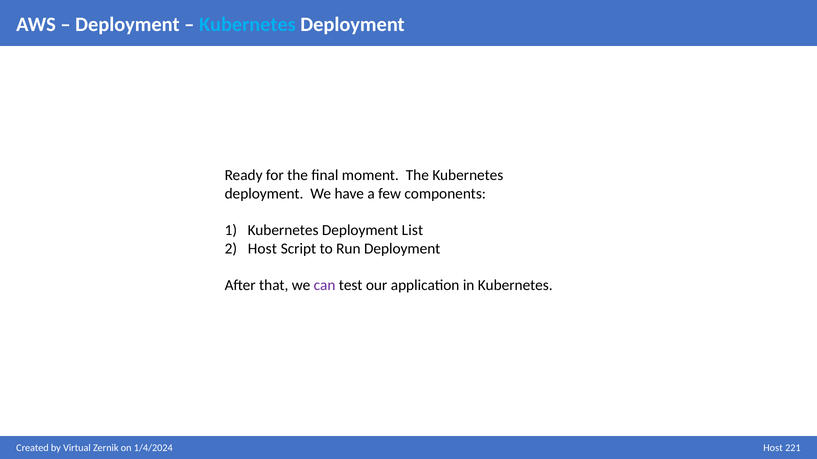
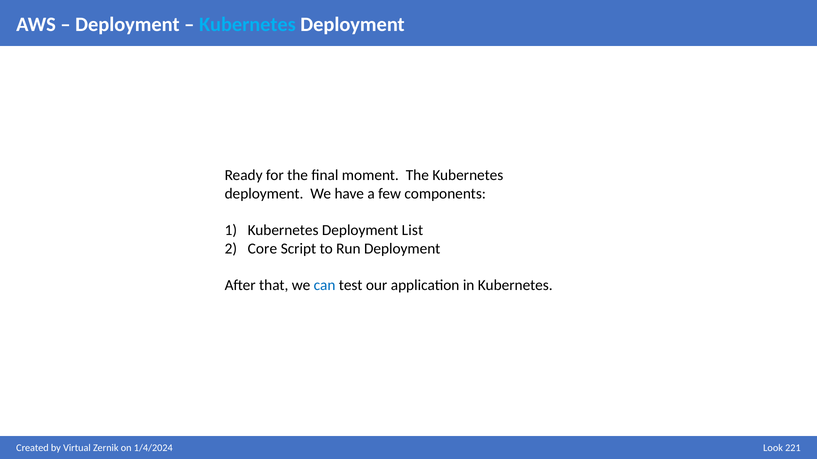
Host: Host -> Core (262, 249)
can colour: purple -> blue (325, 286)
1/4/2024 Host: Host -> Look (773, 449)
